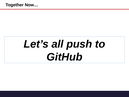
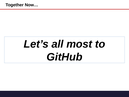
push: push -> most (79, 44)
